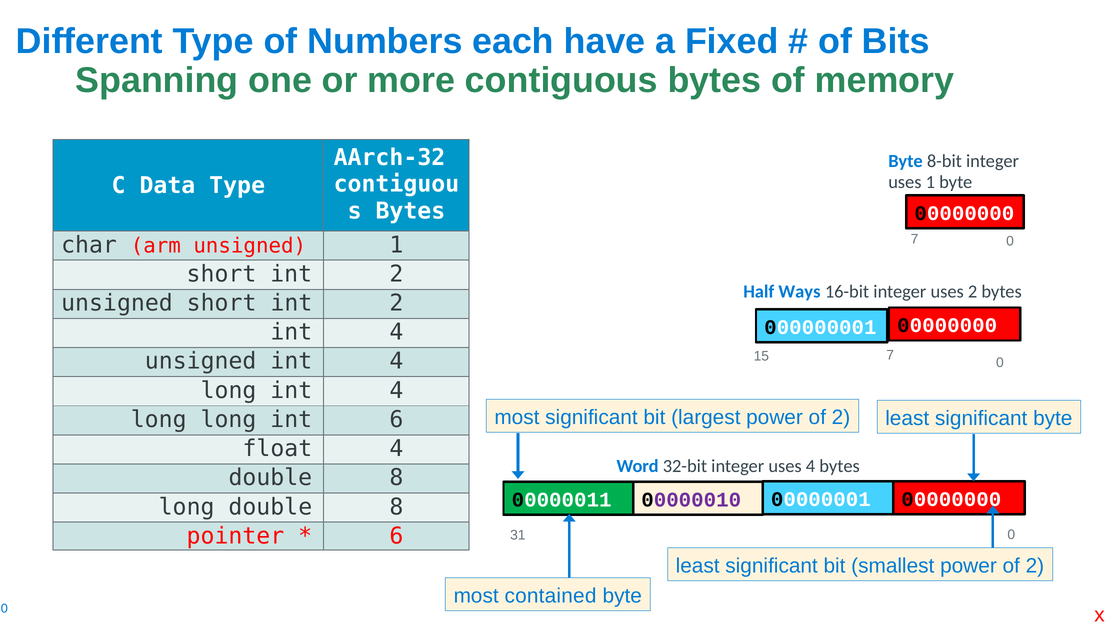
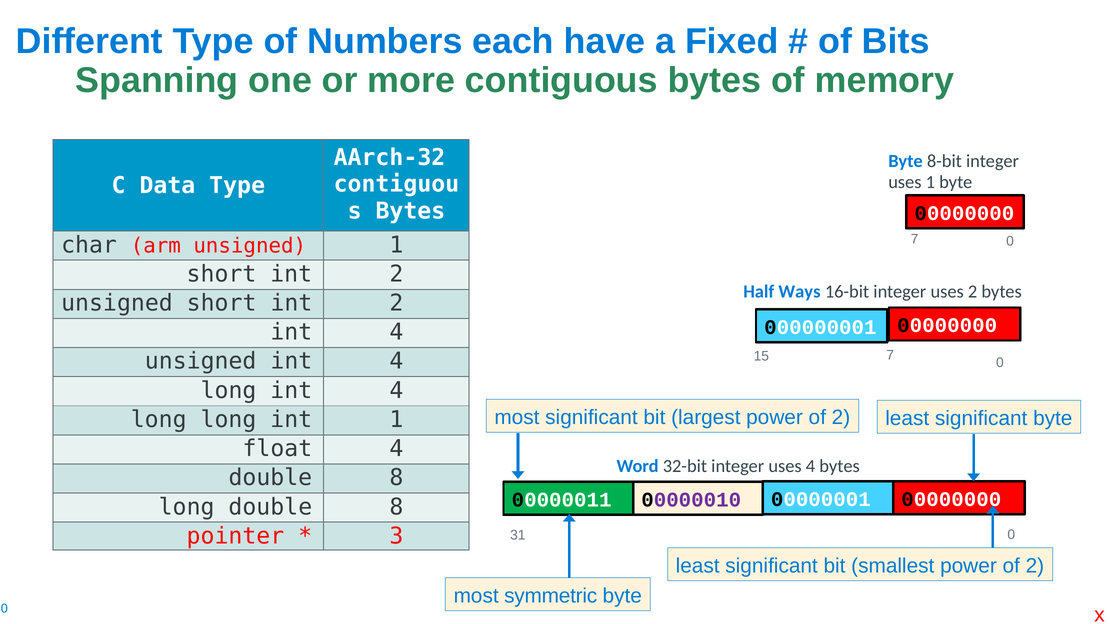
int 6: 6 -> 1 (396, 420)
6: 6 -> 3 (396, 536)
contained: contained -> symmetric (551, 596)
